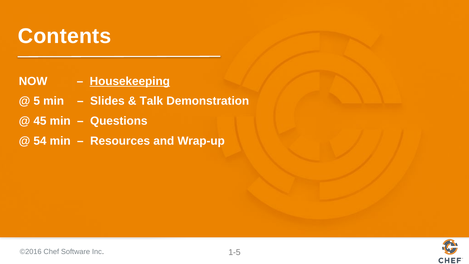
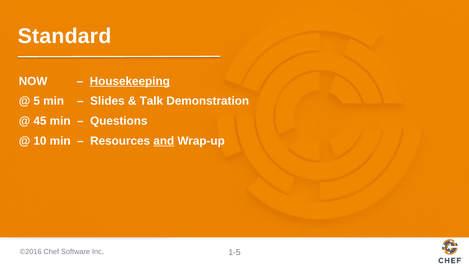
Contents: Contents -> Standard (65, 36)
54: 54 -> 10 (40, 141)
and underline: none -> present (164, 141)
